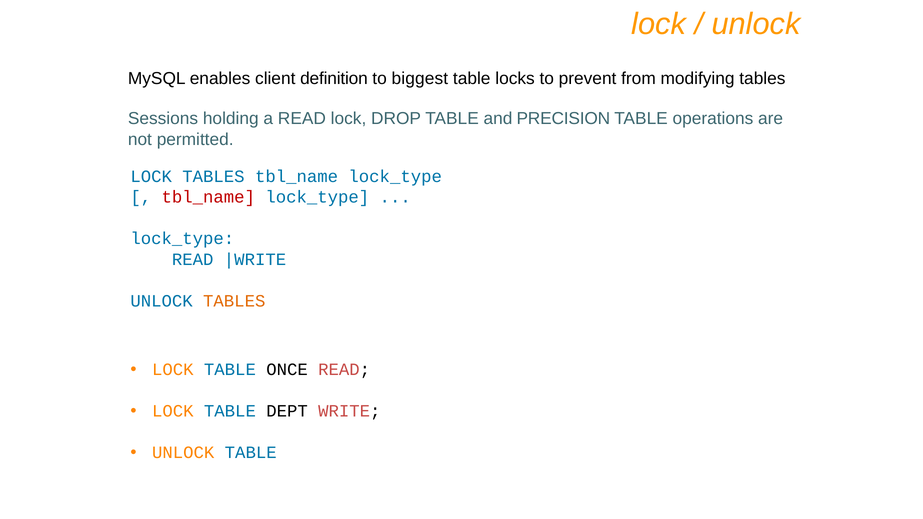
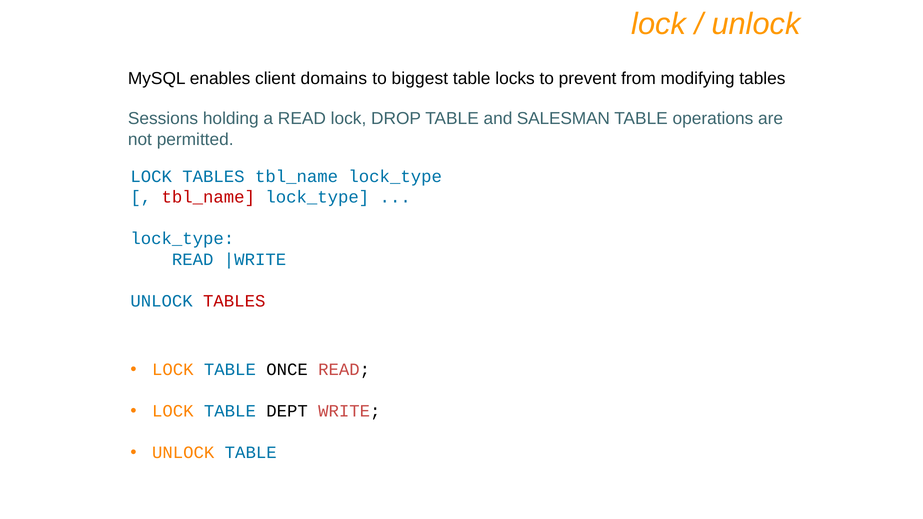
definition: definition -> domains (334, 78)
PRECISION: PRECISION -> SALESMAN (563, 119)
TABLES colour: orange -> red (234, 301)
